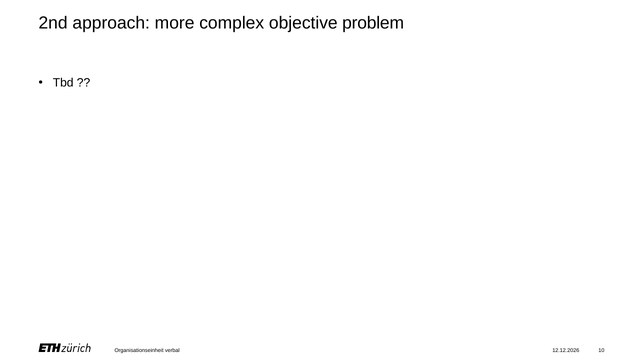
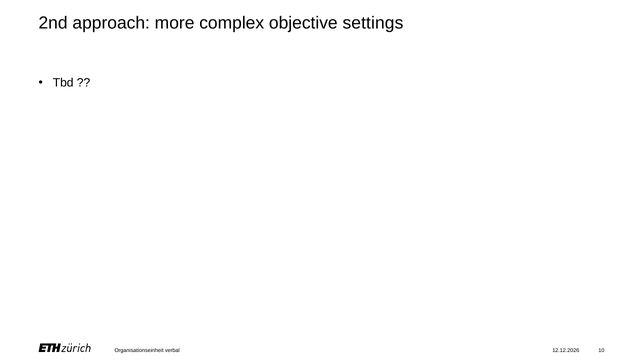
problem: problem -> settings (373, 23)
